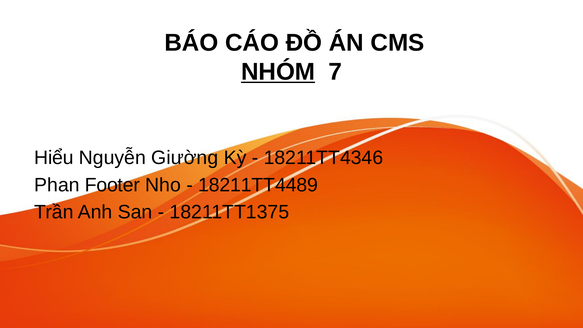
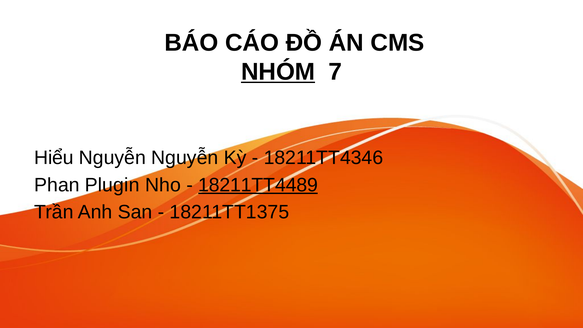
Nguyễn Giường: Giường -> Nguyễn (185, 158)
Footer: Footer -> Plugin (112, 185)
18211TT4489 underline: none -> present (258, 185)
